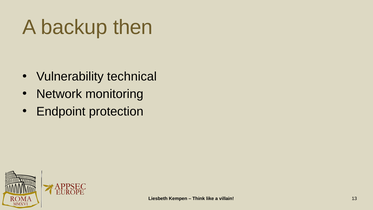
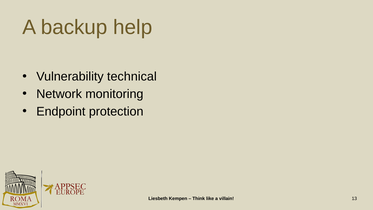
then: then -> help (133, 27)
